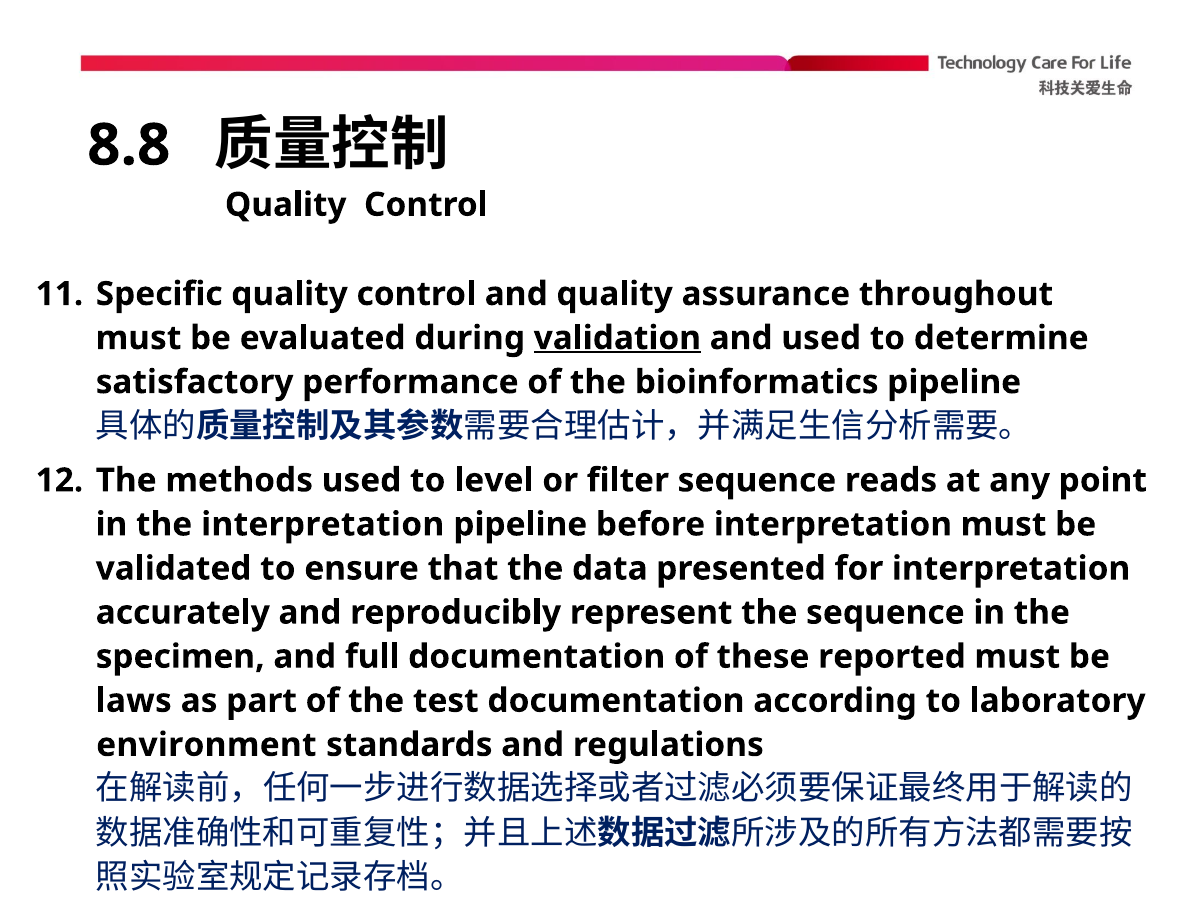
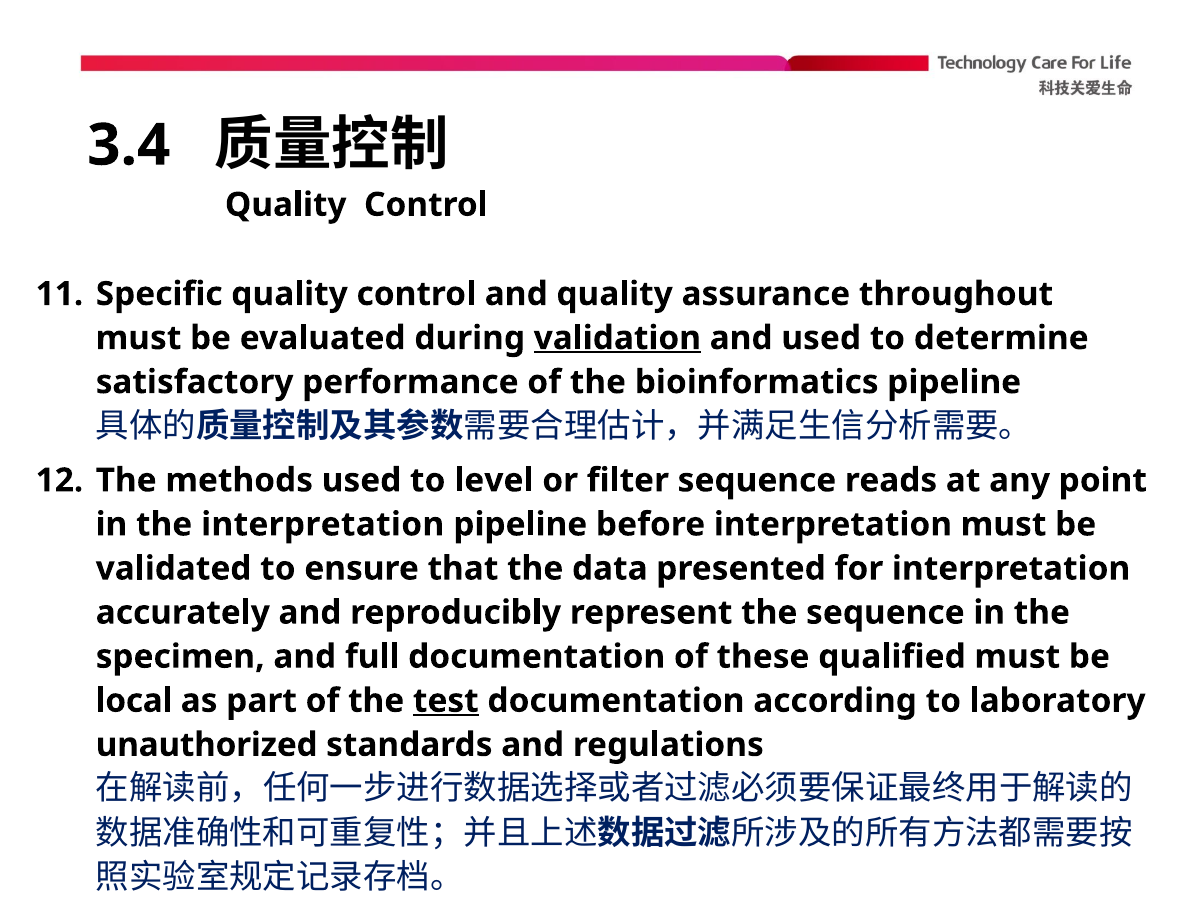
8.8: 8.8 -> 3.4 (129, 145)
reported: reported -> qualified (892, 656)
laws: laws -> local (134, 700)
test underline: none -> present (446, 700)
environment: environment -> unauthorized (207, 744)
